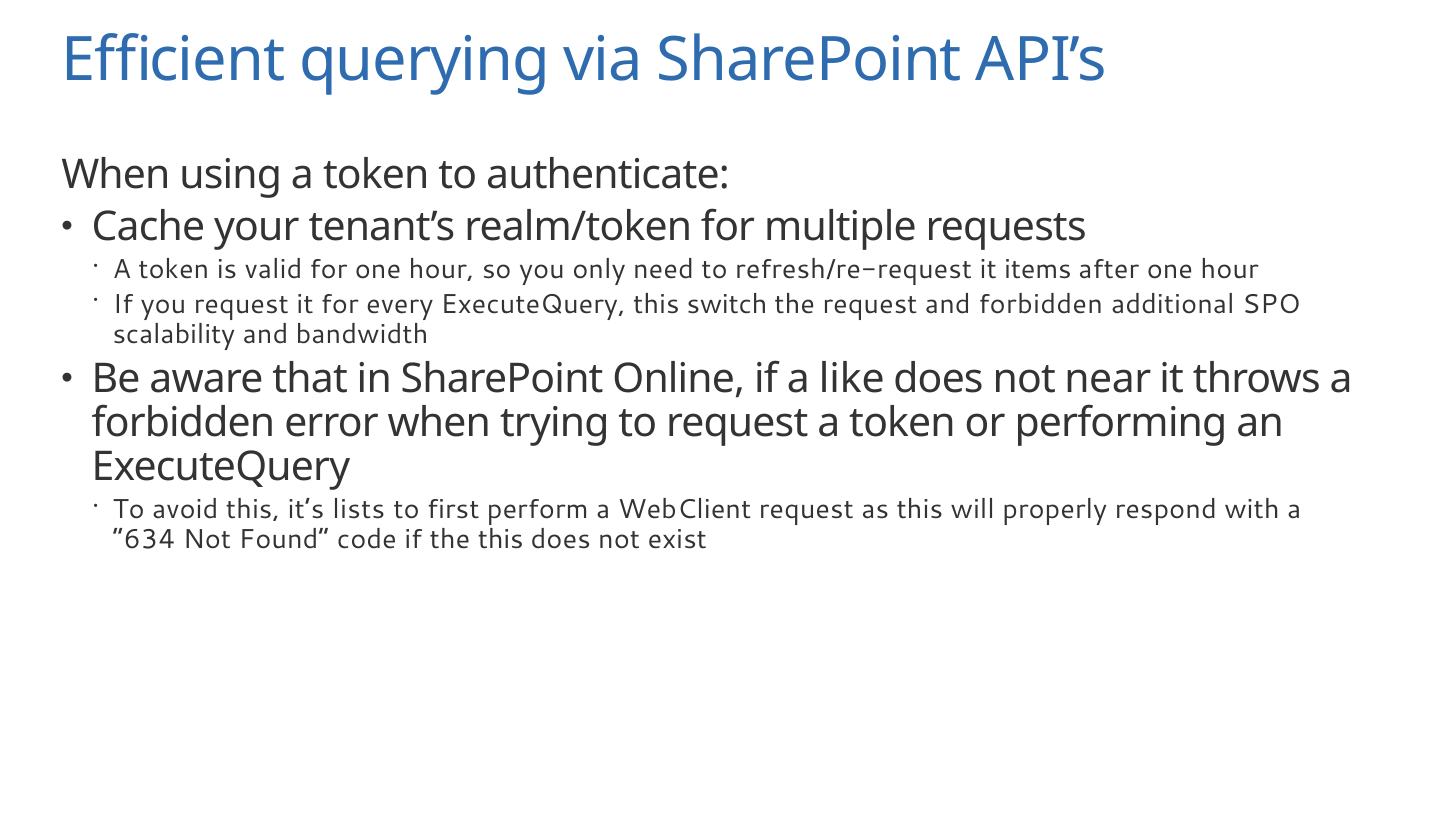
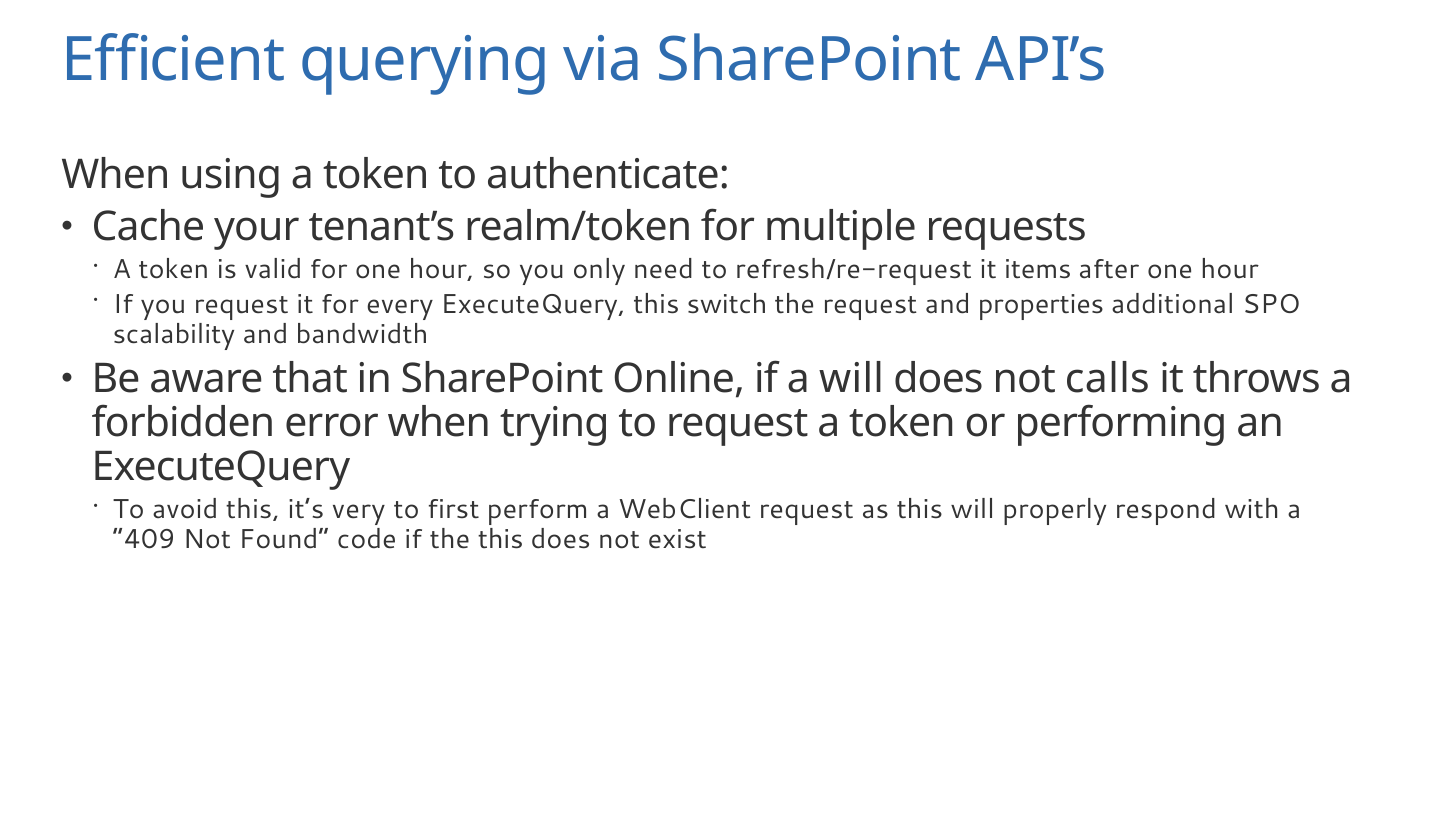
and forbidden: forbidden -> properties (1041, 304)
a like: like -> will (852, 379)
near: near -> calls (1107, 379)
lists: lists -> very (359, 510)
634: 634 -> 409 (144, 539)
